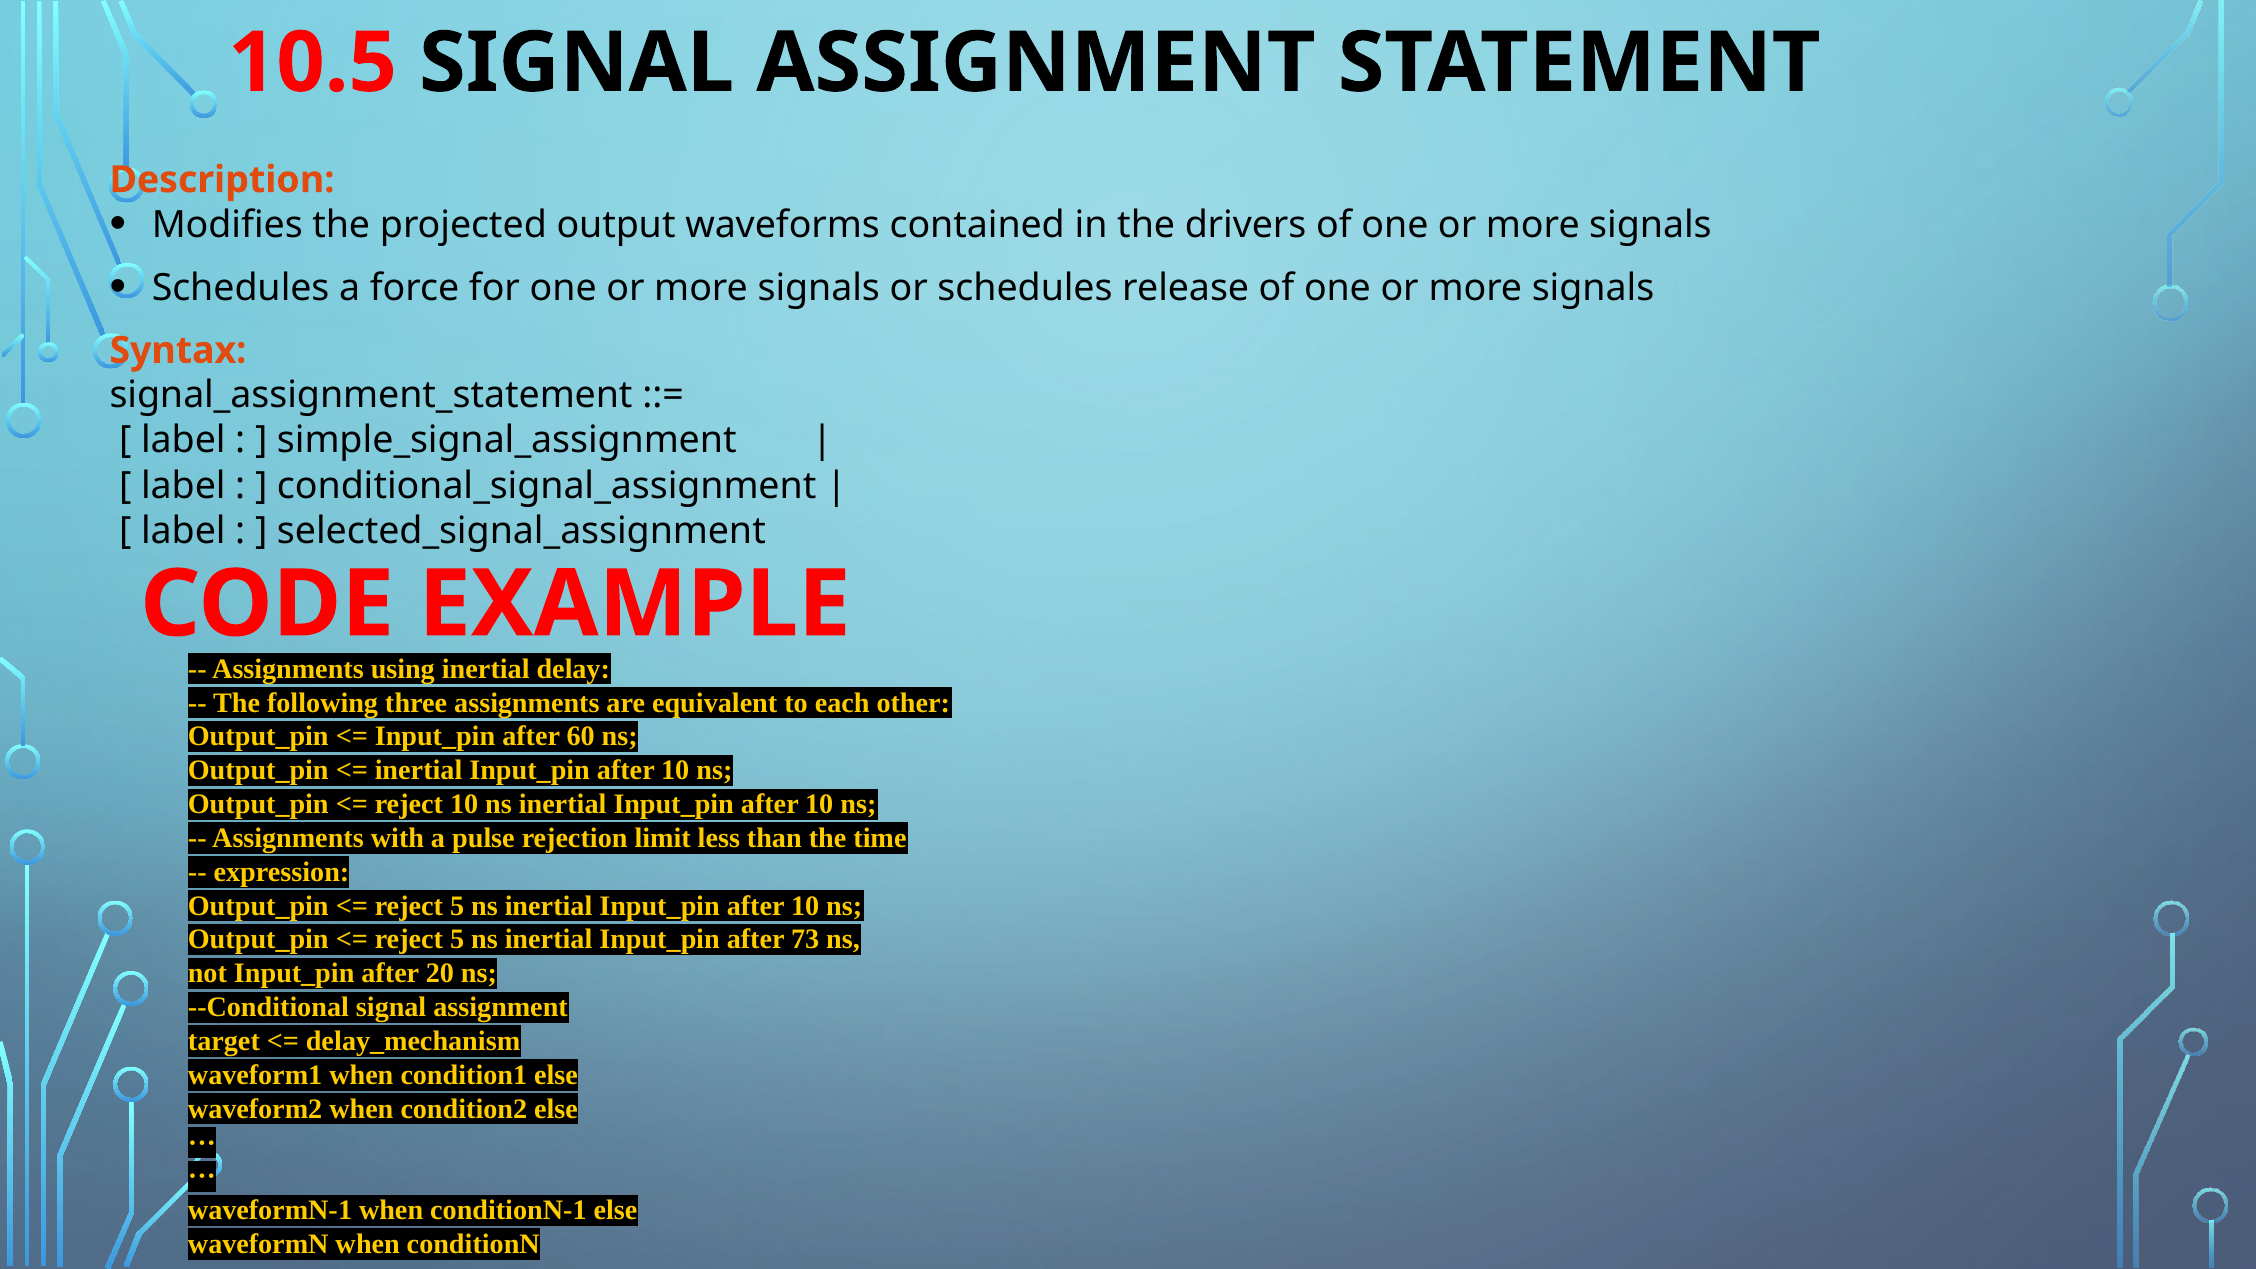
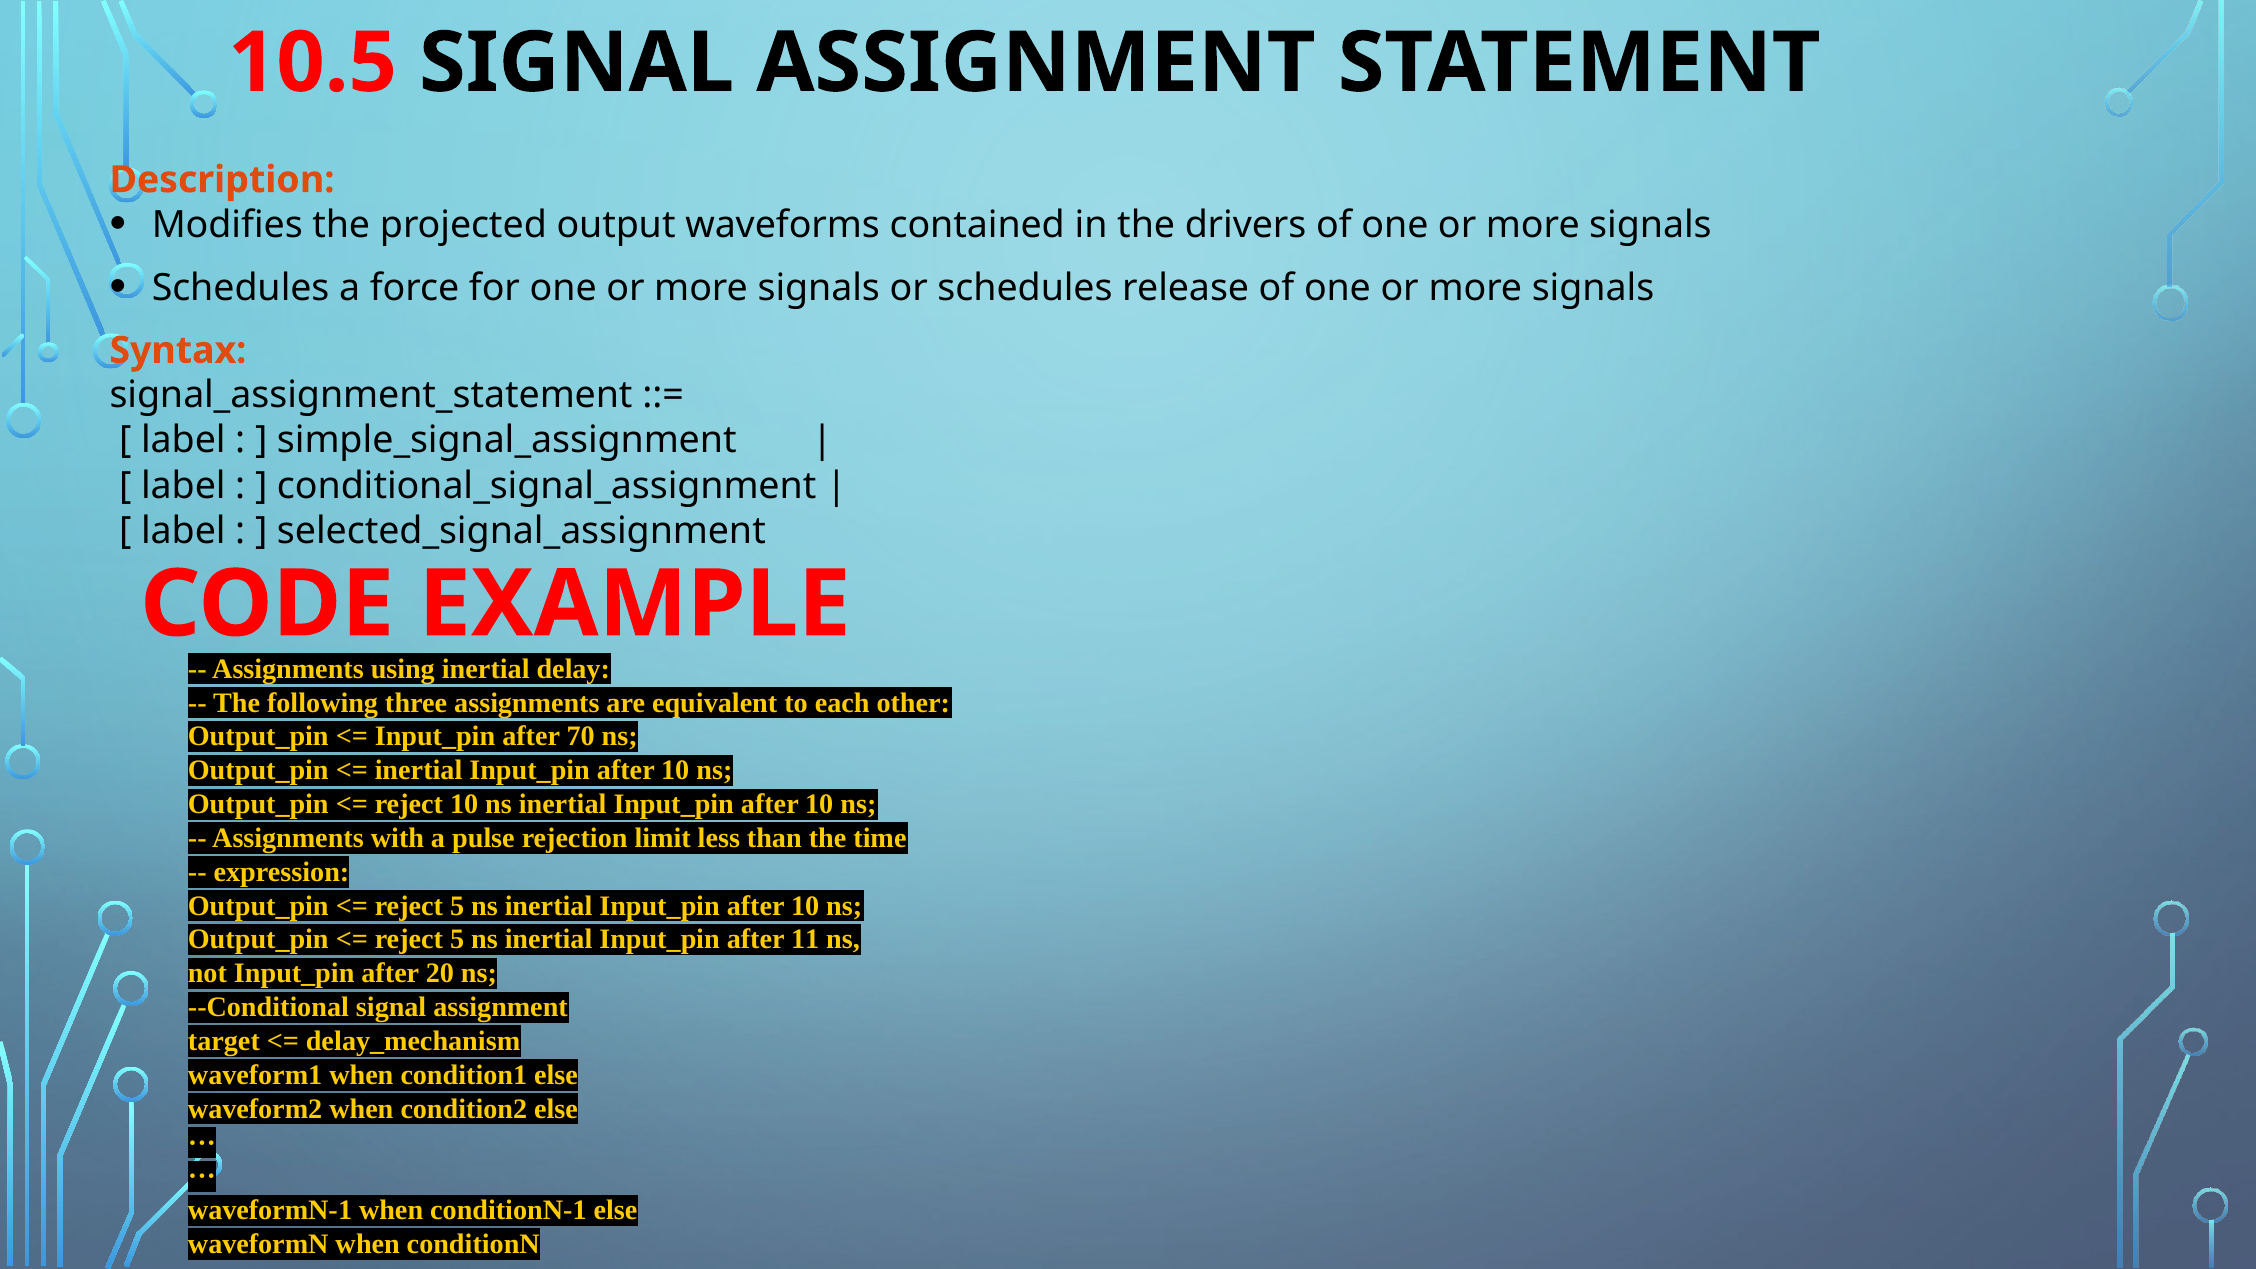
60: 60 -> 70 (581, 737)
73: 73 -> 11 (805, 940)
